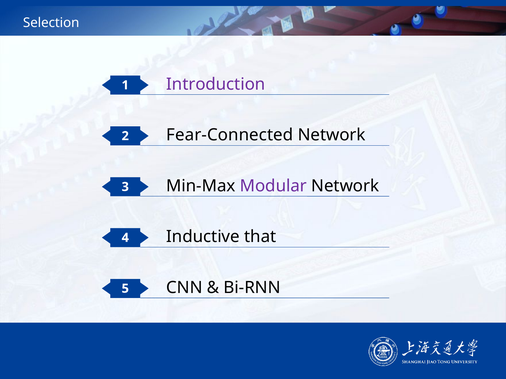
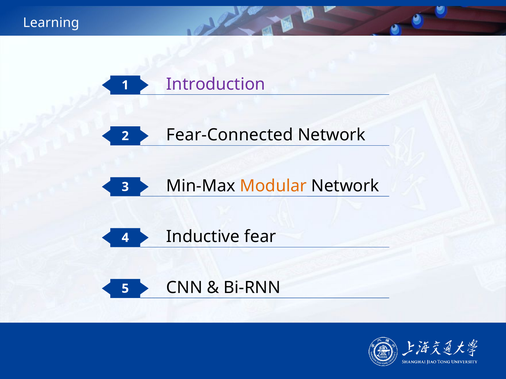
Selection: Selection -> Learning (51, 23)
Modular colour: purple -> orange (273, 186)
that: that -> fear (260, 237)
